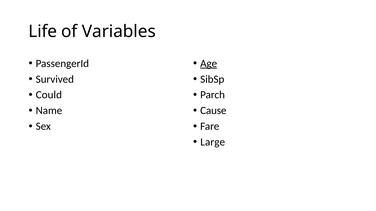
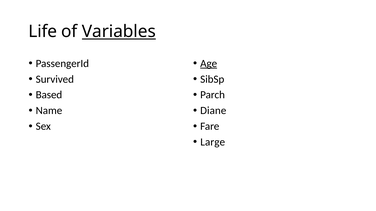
Variables underline: none -> present (119, 32)
Could: Could -> Based (49, 95)
Cause: Cause -> Diane (213, 111)
